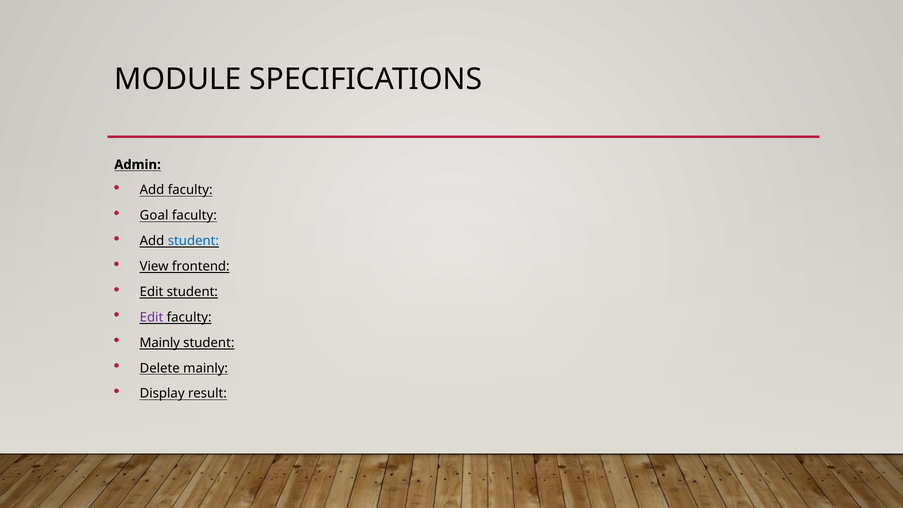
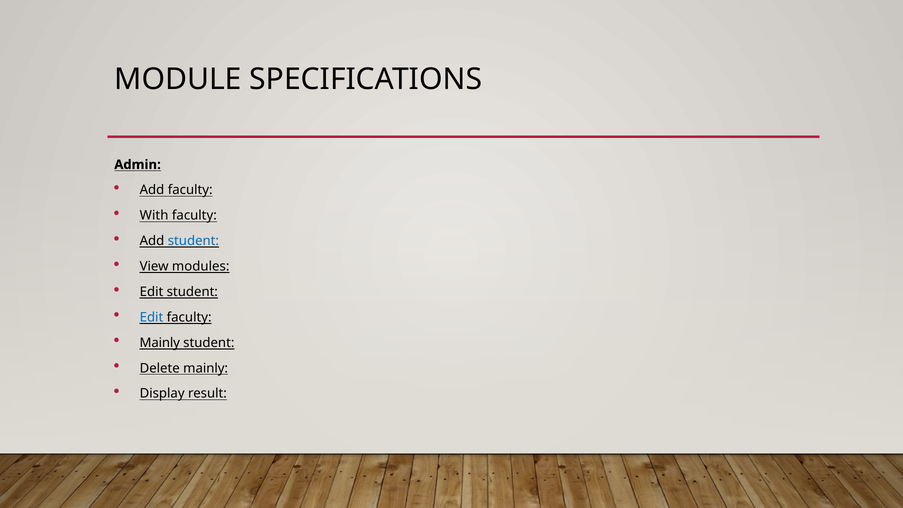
Goal: Goal -> With (154, 216)
frontend: frontend -> modules (201, 266)
Edit colour: purple -> blue (151, 317)
